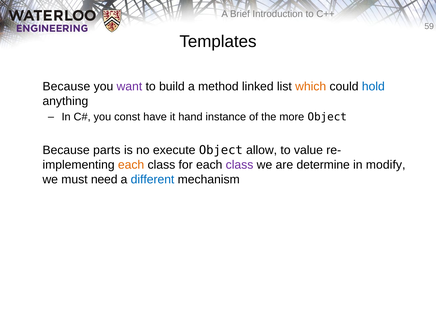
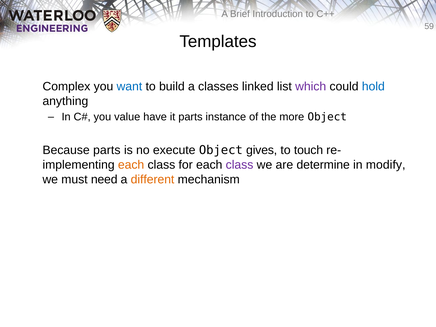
Because: Because -> Complex (66, 87)
want colour: purple -> blue (129, 87)
method: method -> classes (218, 87)
which colour: orange -> purple (311, 87)
const: const -> value (127, 117)
it hand: hand -> parts (190, 117)
allow: allow -> gives (262, 150)
value: value -> touch (309, 150)
different colour: blue -> orange (153, 179)
